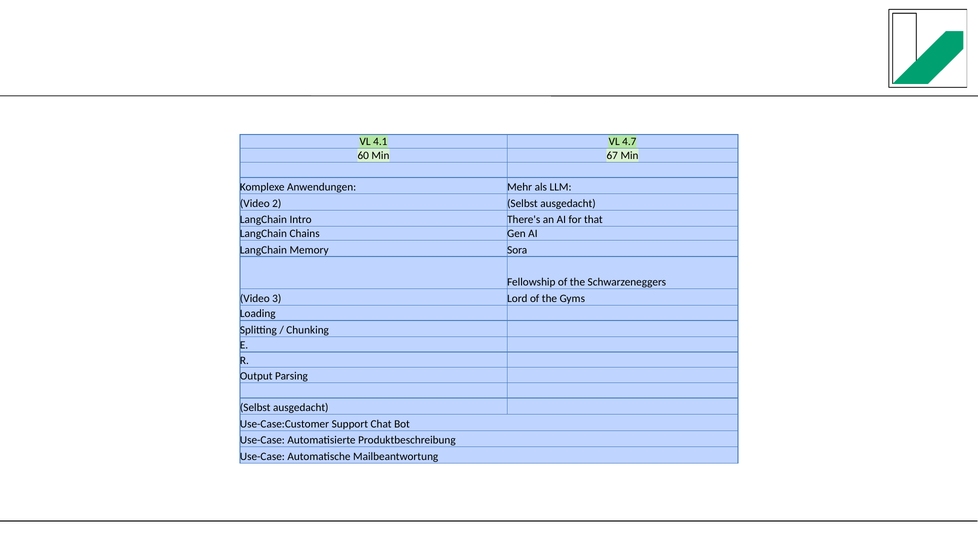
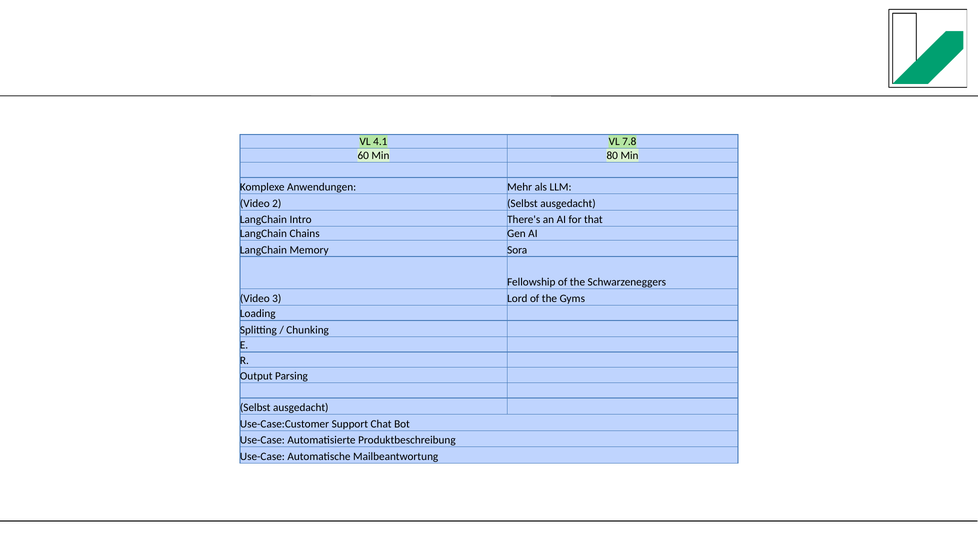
4.7: 4.7 -> 7.8 (629, 142)
67: 67 -> 80 (612, 156)
